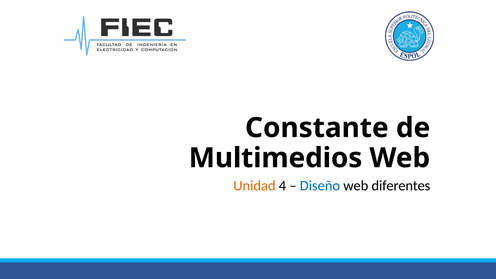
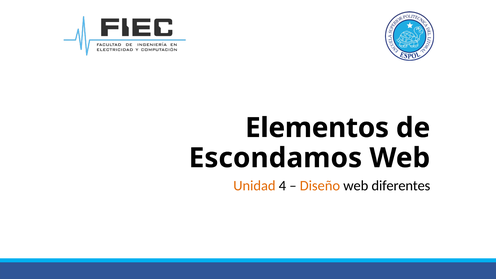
Constante: Constante -> Elementos (317, 128)
Multimedios: Multimedios -> Escondamos (275, 158)
Diseño colour: blue -> orange (320, 186)
